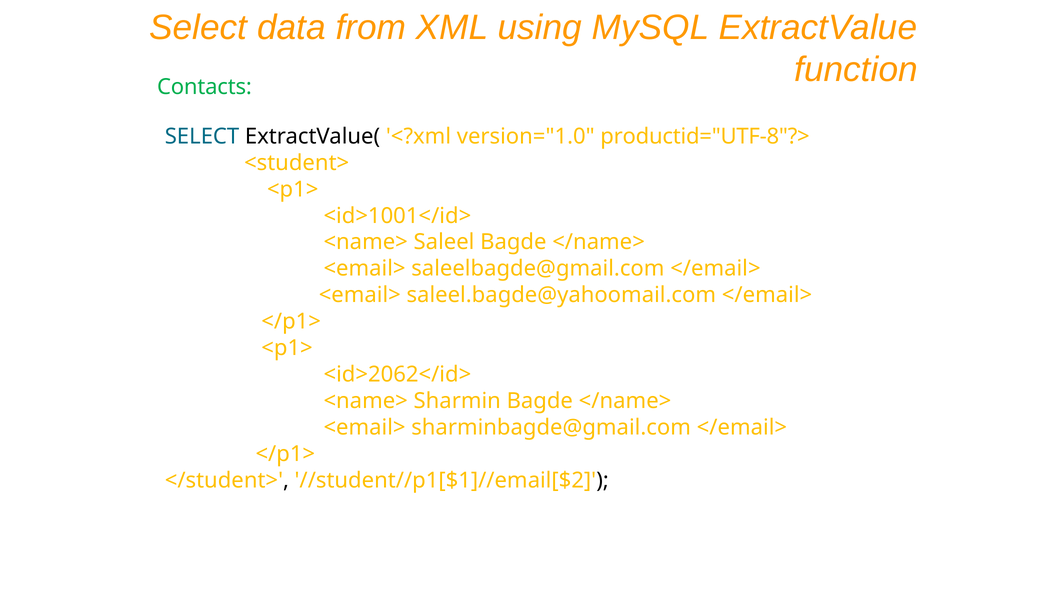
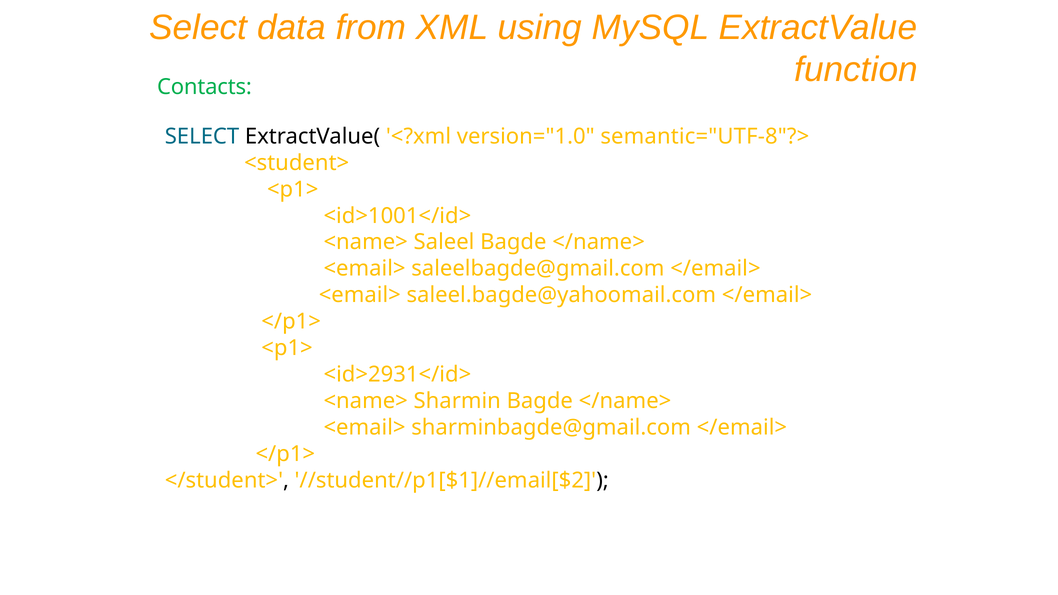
productid="UTF-8"?>: productid="UTF-8"?> -> semantic="UTF-8"?> (705, 136)
<id>2062</id>: <id>2062</id> -> <id>2931</id> (397, 375)
